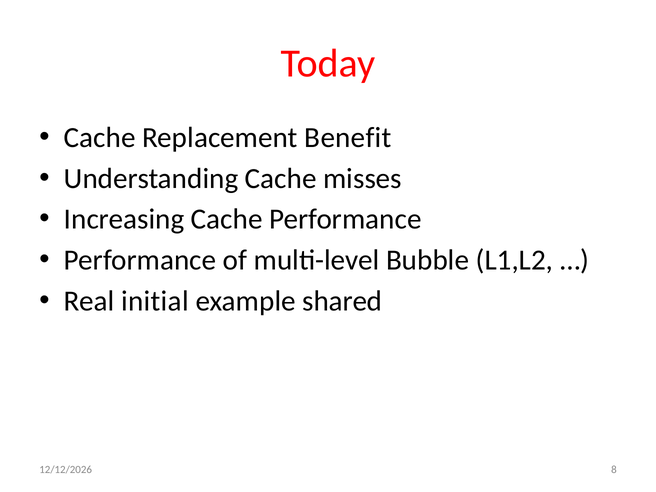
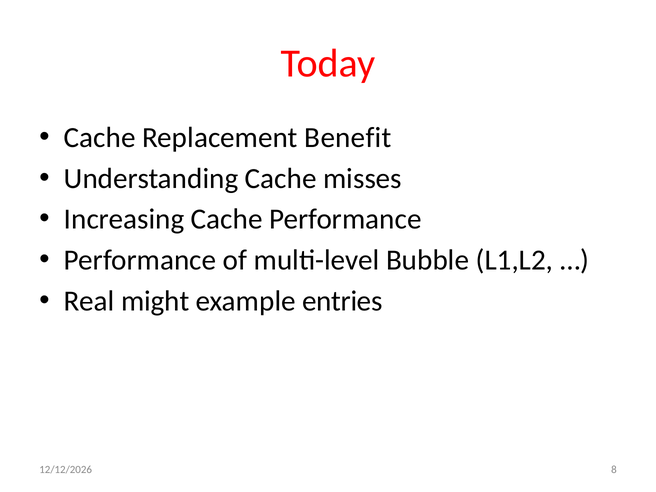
initial: initial -> might (155, 301)
shared: shared -> entries (342, 301)
